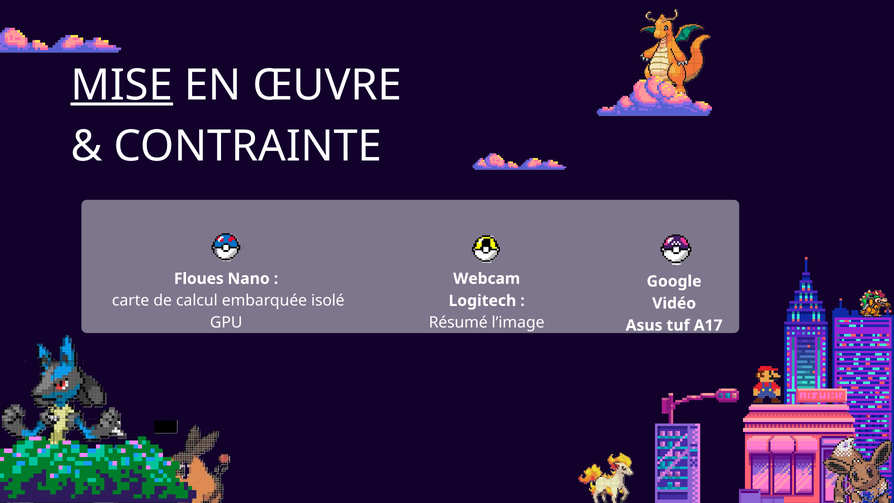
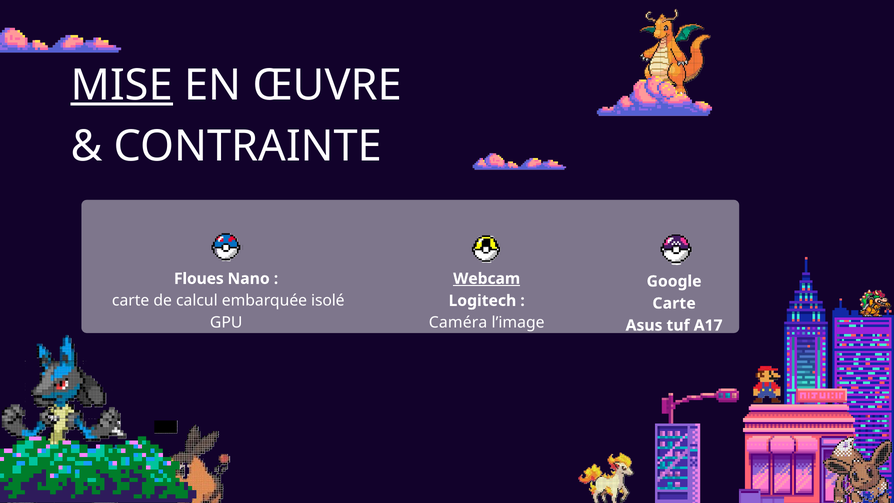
Webcam underline: none -> present (487, 279)
Vidéo: Vidéo -> Carte (674, 303)
Résumé: Résumé -> Caméra (458, 323)
